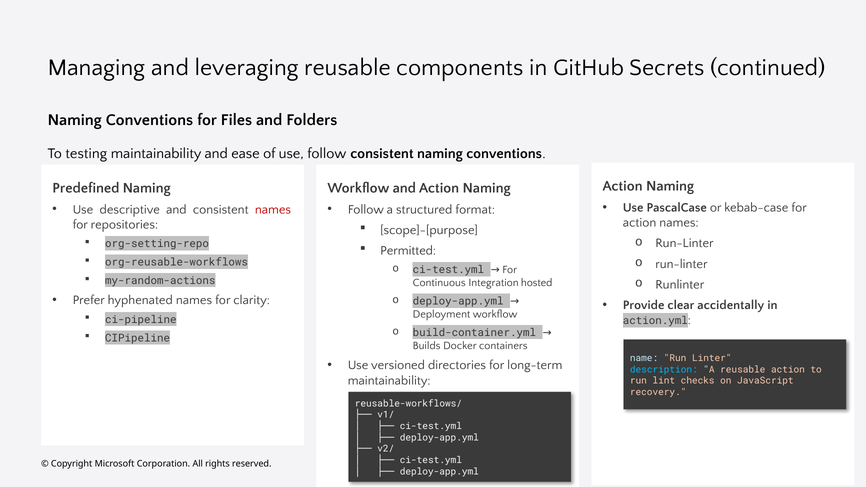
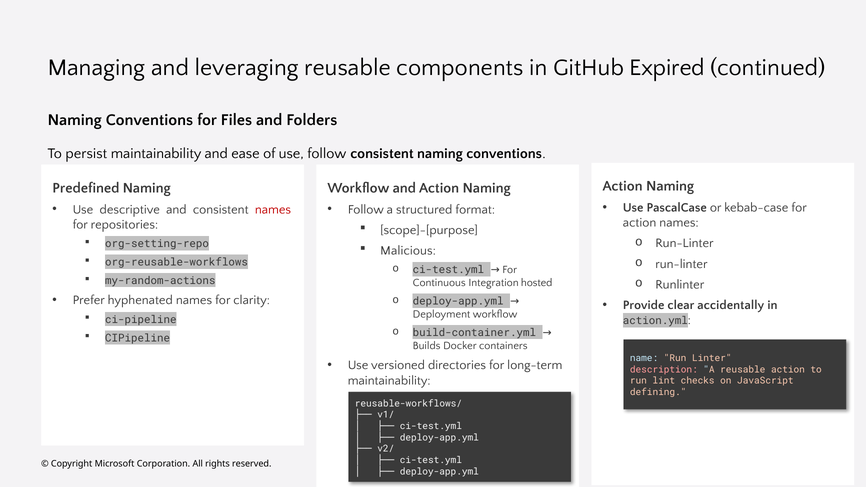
Secrets: Secrets -> Expired (667, 67)
testing: testing -> persist (86, 153)
Permitted: Permitted -> Malicious (408, 251)
description colour: light blue -> pink (664, 369)
recovery: recovery -> defining (658, 392)
